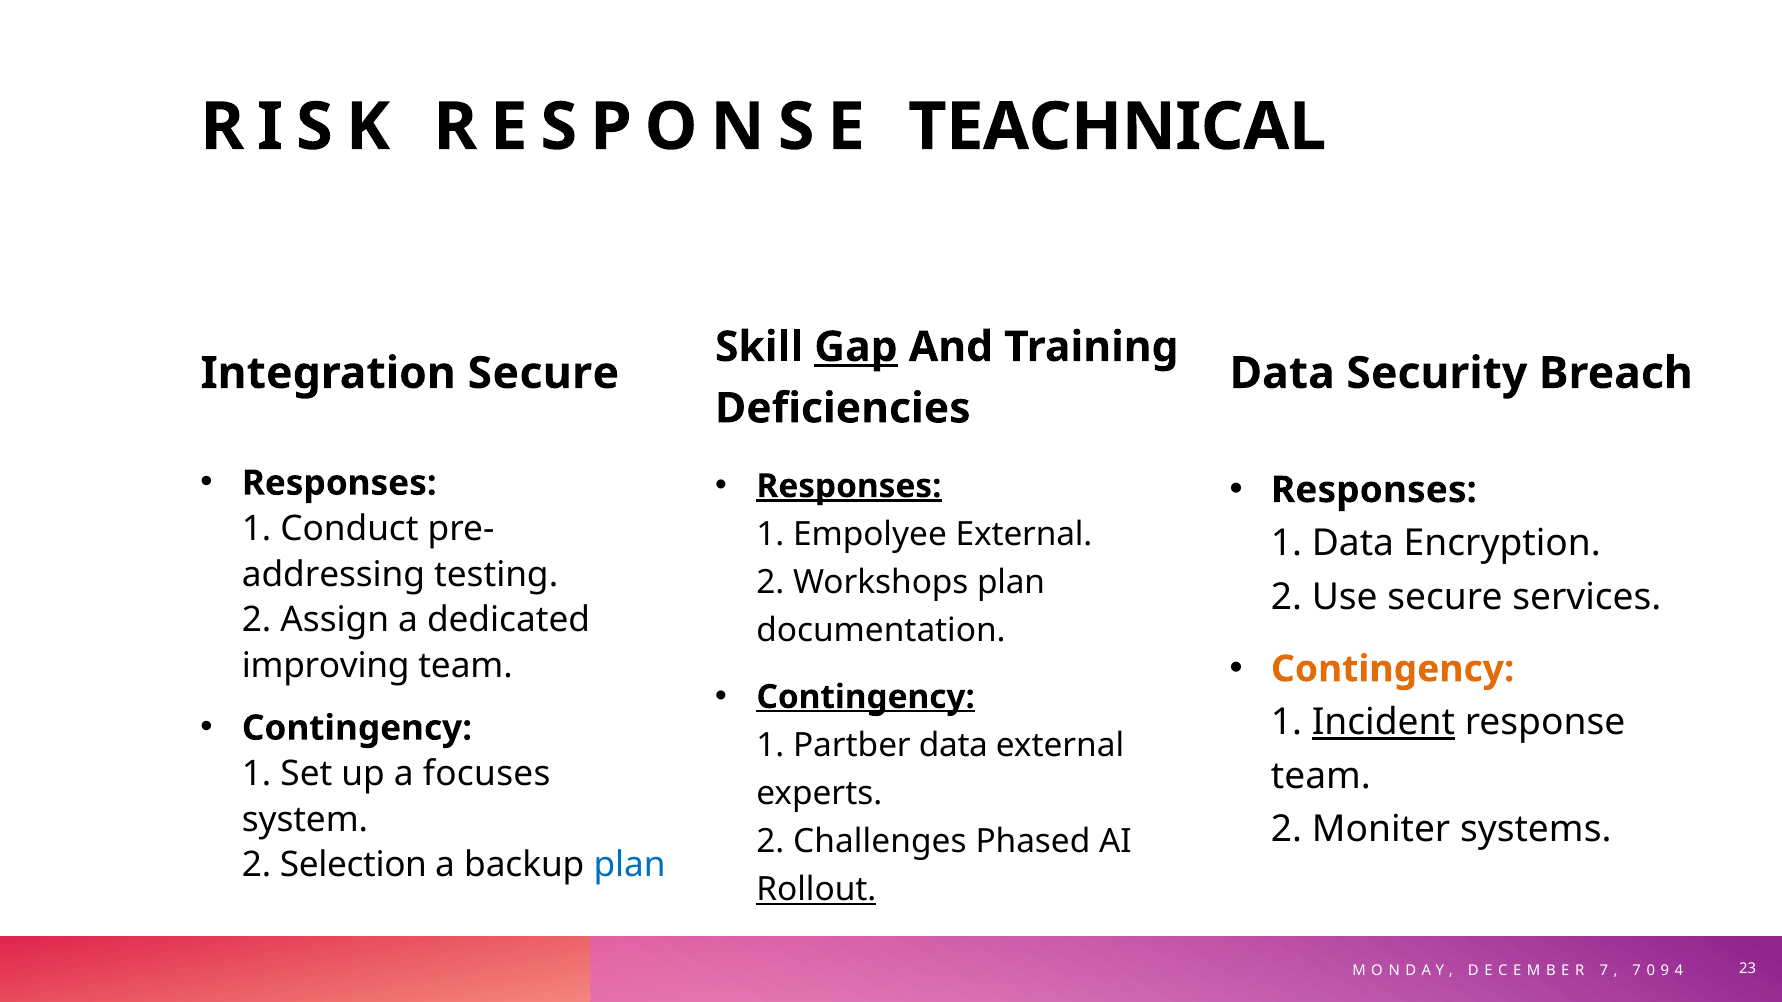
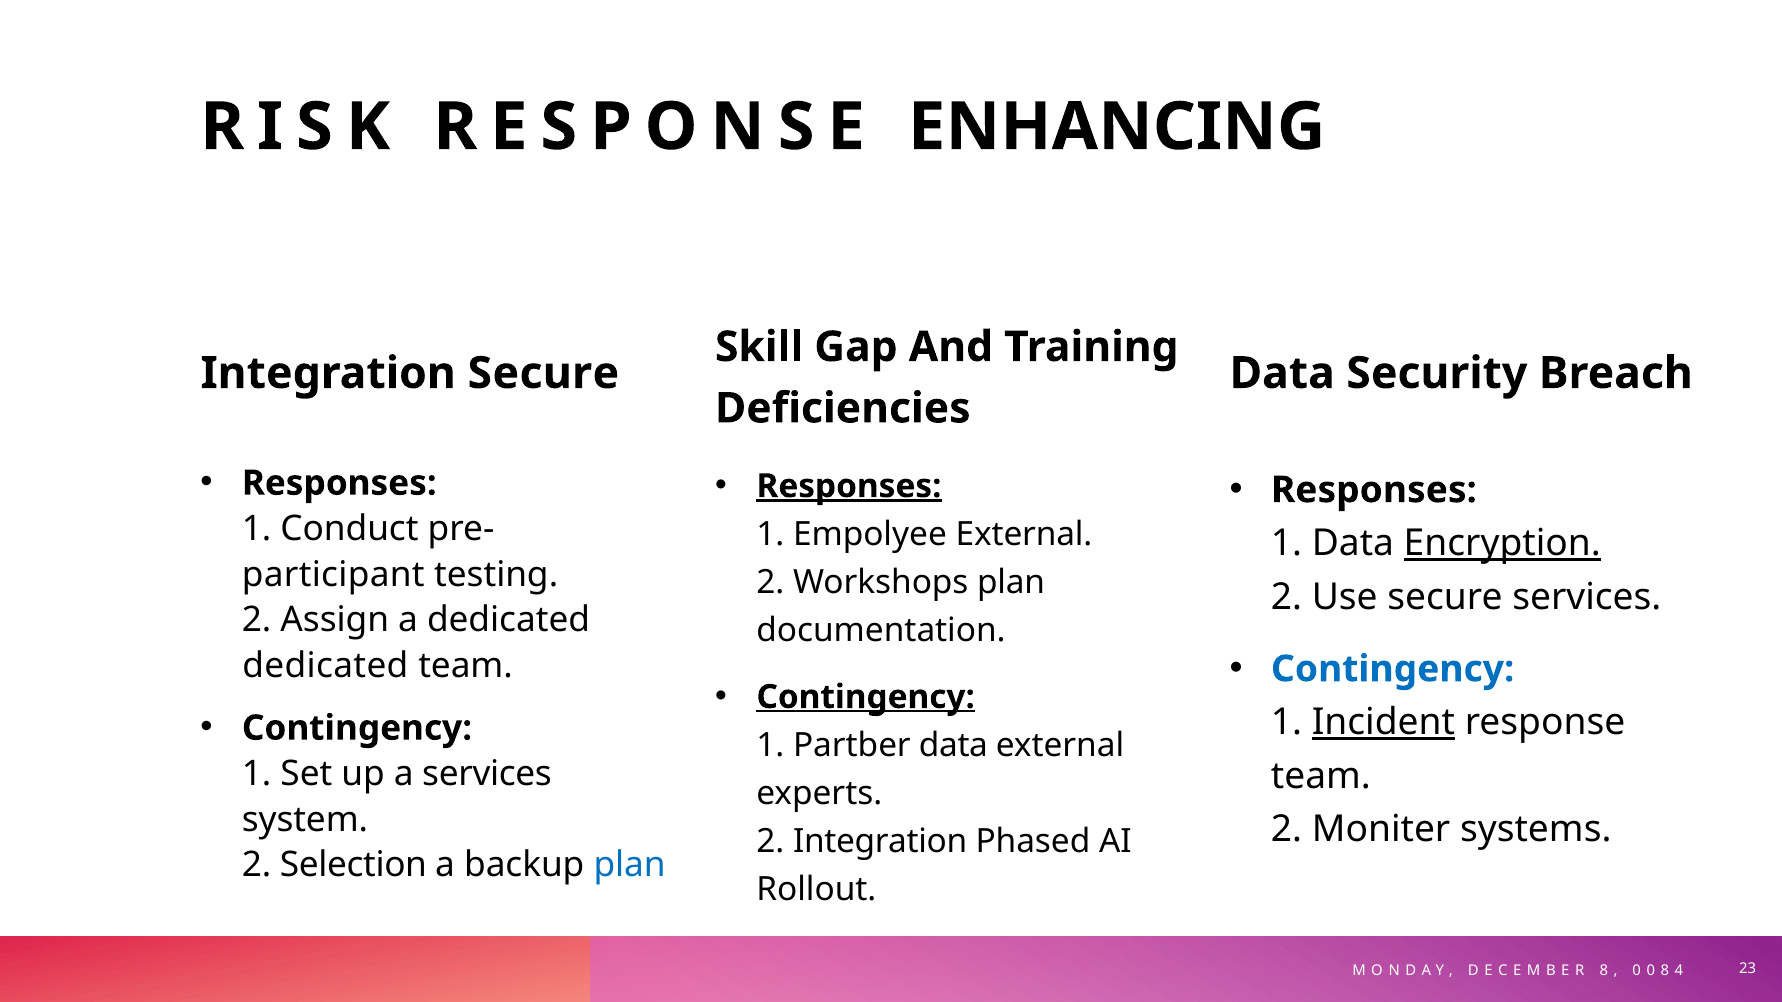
TEACHNICAL: TEACHNICAL -> ENHANCING (1117, 127)
Gap underline: present -> none (856, 347)
Encryption underline: none -> present (1502, 544)
addressing: addressing -> participant (333, 575)
Contingency colour: orange -> blue (1393, 669)
improving: improving -> dedicated (325, 666)
a focuses: focuses -> services (487, 774)
2 Challenges: Challenges -> Integration (880, 842)
Rollout underline: present -> none (816, 890)
7: 7 -> 8 (1604, 971)
7: 7 -> 0 (1637, 971)
9: 9 -> 8 (1665, 971)
